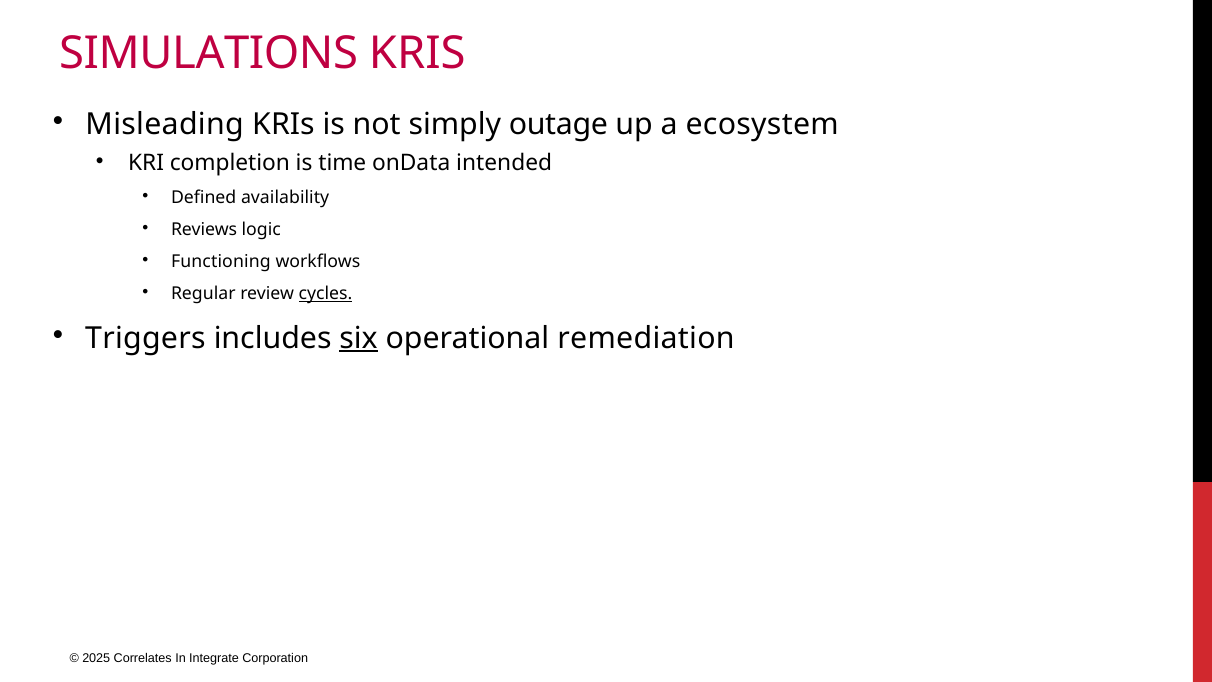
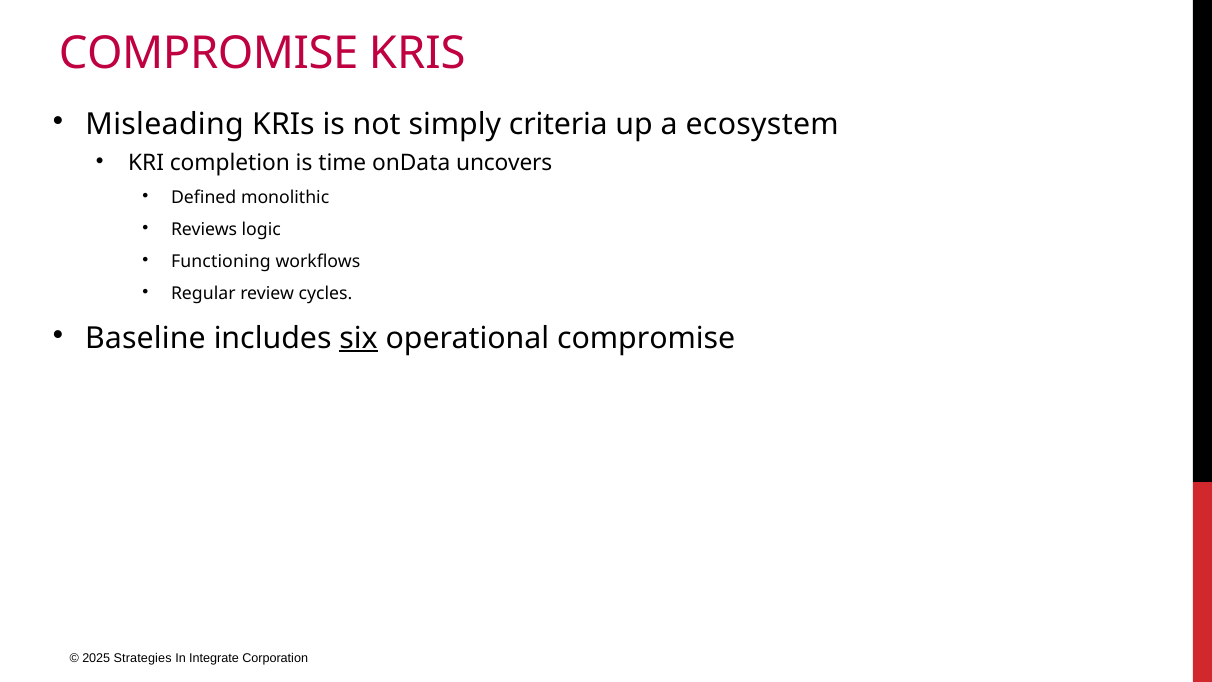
SIMULATIONS: SIMULATIONS -> COMPROMISE (209, 54)
outage: outage -> criteria (558, 125)
intended: intended -> uncovers (504, 163)
availability: availability -> monolithic (285, 198)
cycles underline: present -> none (326, 294)
Triggers: Triggers -> Baseline (145, 338)
operational remediation: remediation -> compromise (646, 338)
Correlates: Correlates -> Strategies (143, 658)
